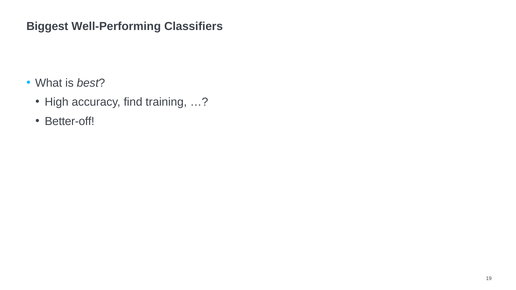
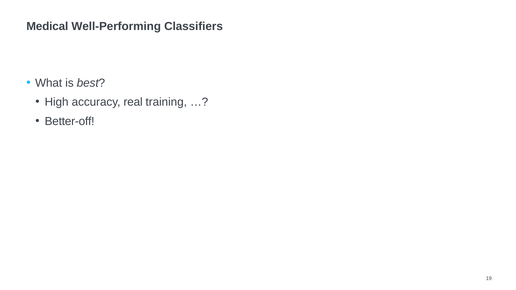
Biggest: Biggest -> Medical (47, 26)
find: find -> real (133, 102)
